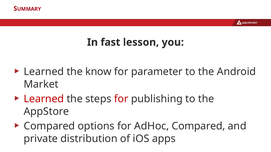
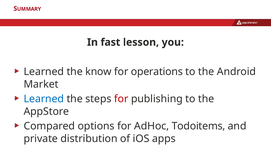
parameter: parameter -> operations (157, 72)
Learned colour: red -> blue (44, 99)
AdHoc Compared: Compared -> Todoitems (198, 126)
